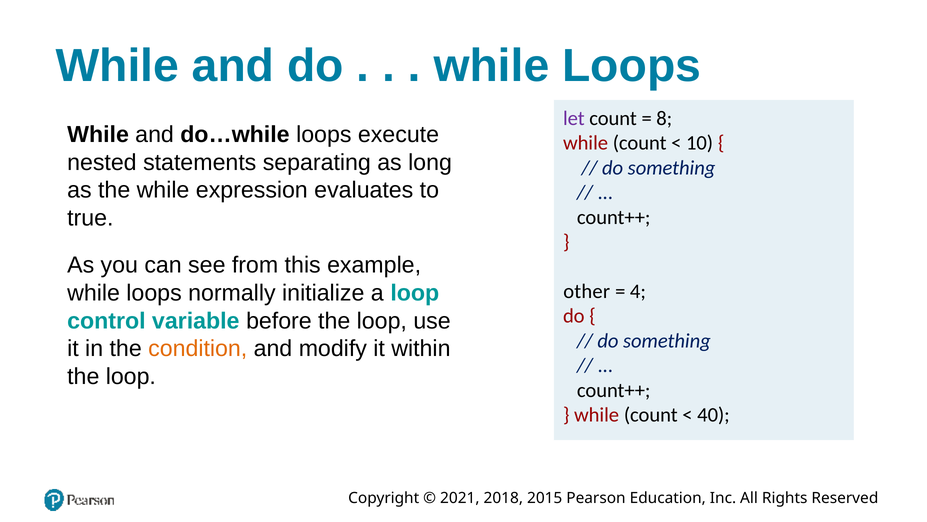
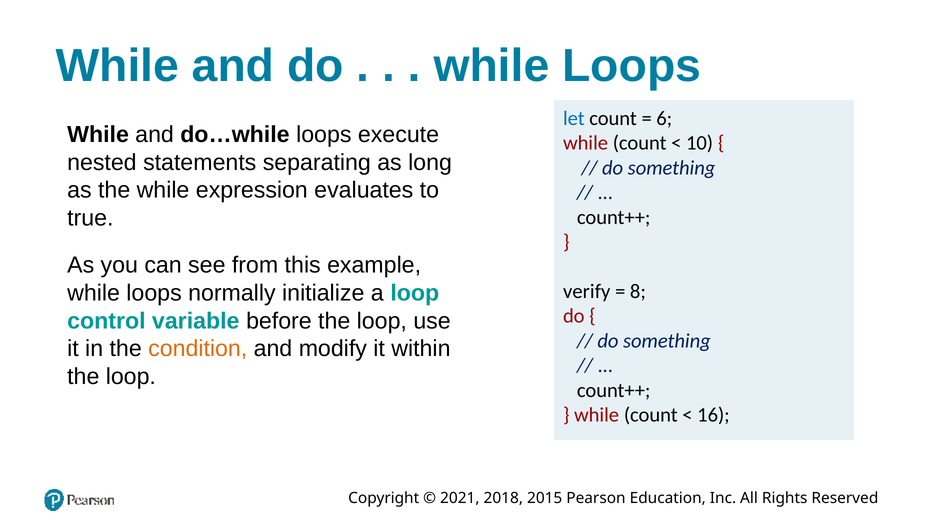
let colour: purple -> blue (574, 118)
8: 8 -> 6 (664, 118)
other: other -> verify (587, 291)
4: 4 -> 8 (638, 291)
40: 40 -> 16 (713, 415)
